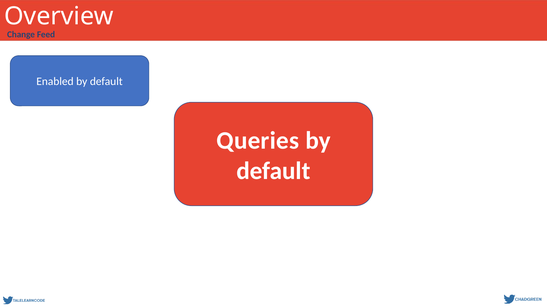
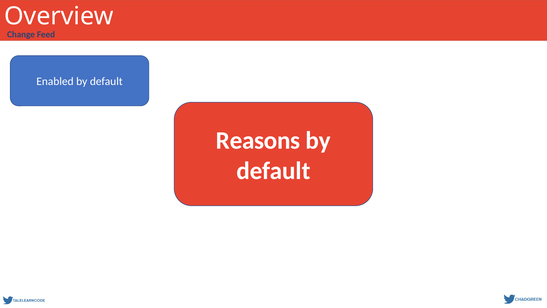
Queries: Queries -> Reasons (258, 141)
